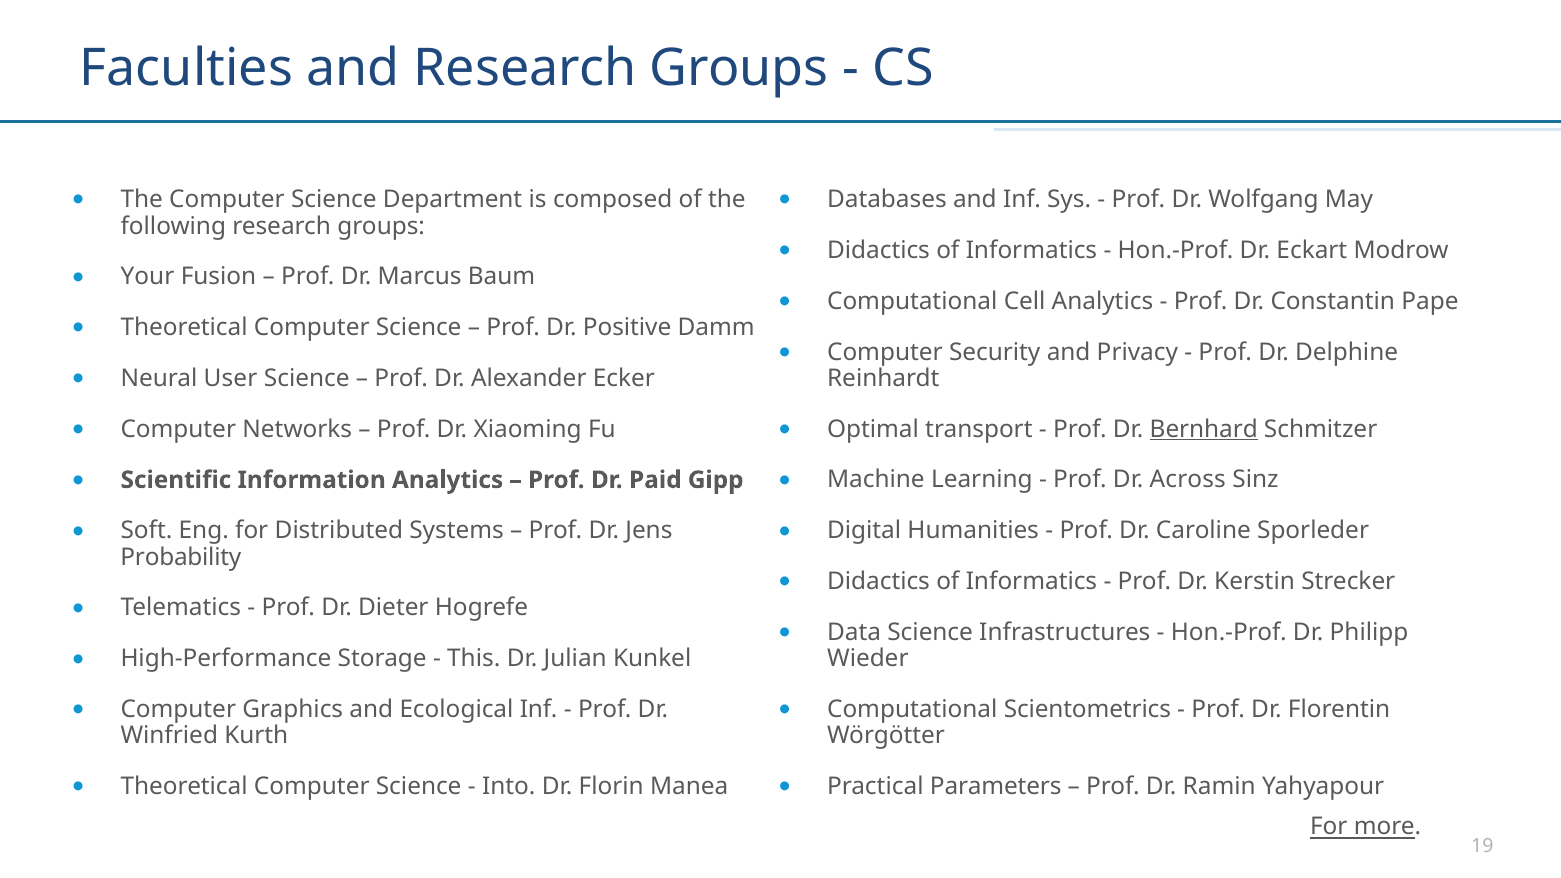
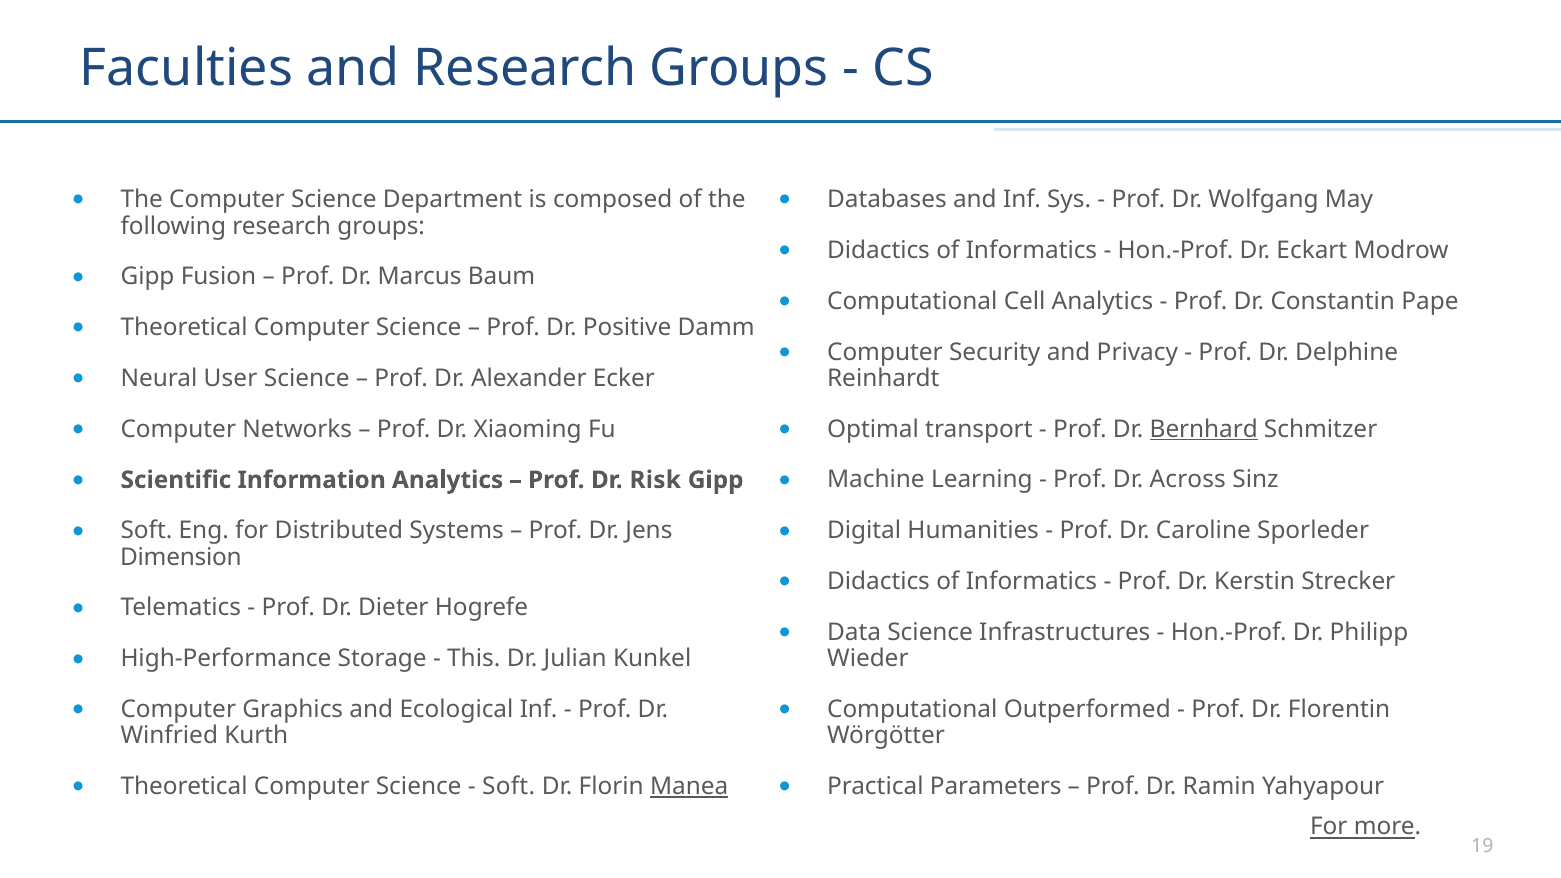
Your: Your -> Gipp (148, 277)
Paid: Paid -> Risk (655, 480)
Probability: Probability -> Dimension (181, 557)
Scientometrics: Scientometrics -> Outperformed (1087, 709)
Into: Into -> Soft (509, 787)
Manea underline: none -> present (689, 787)
